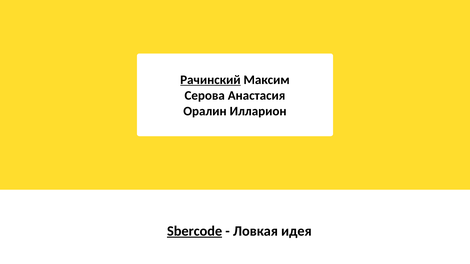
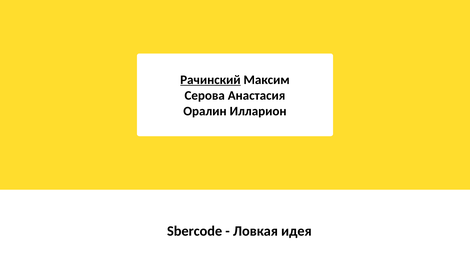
Sbercode underline: present -> none (195, 231)
